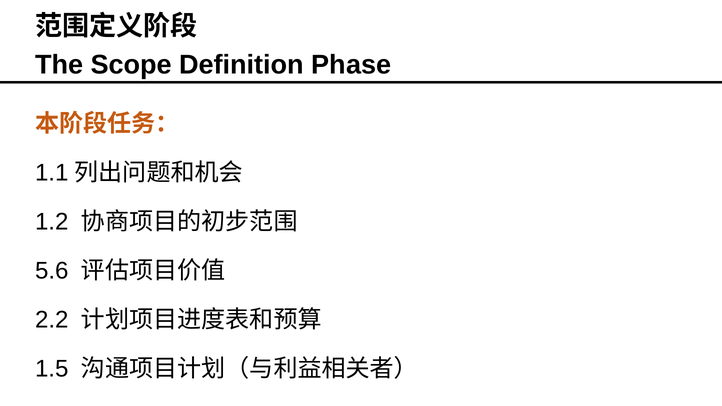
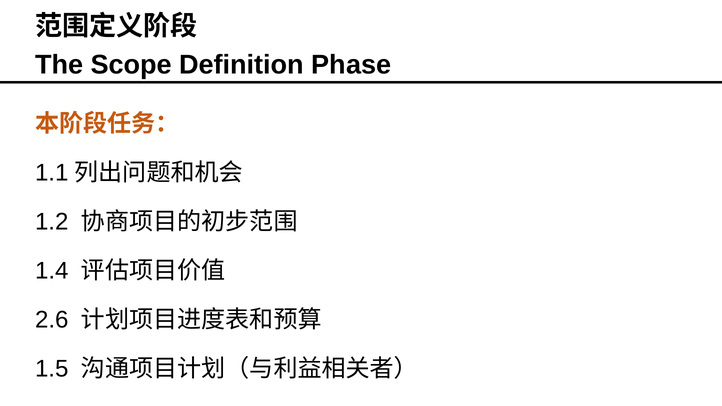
5.6: 5.6 -> 1.4 (52, 271)
2.2: 2.2 -> 2.6 (52, 320)
